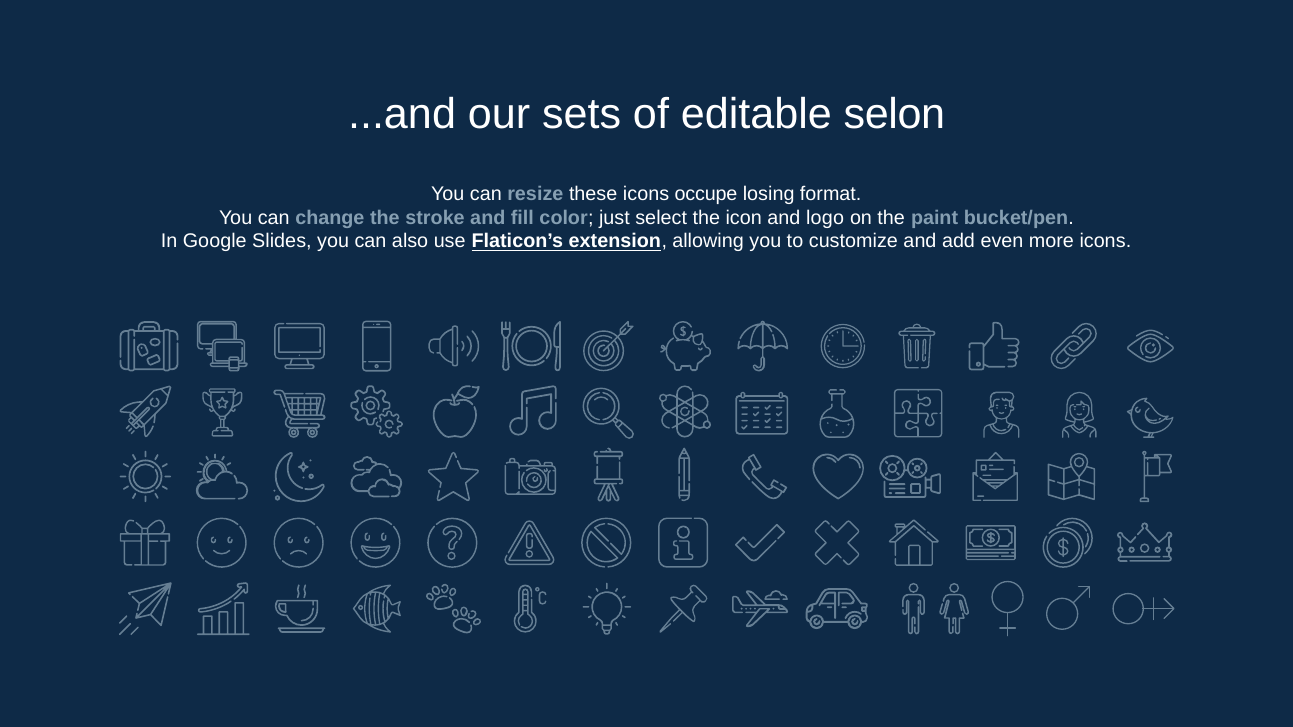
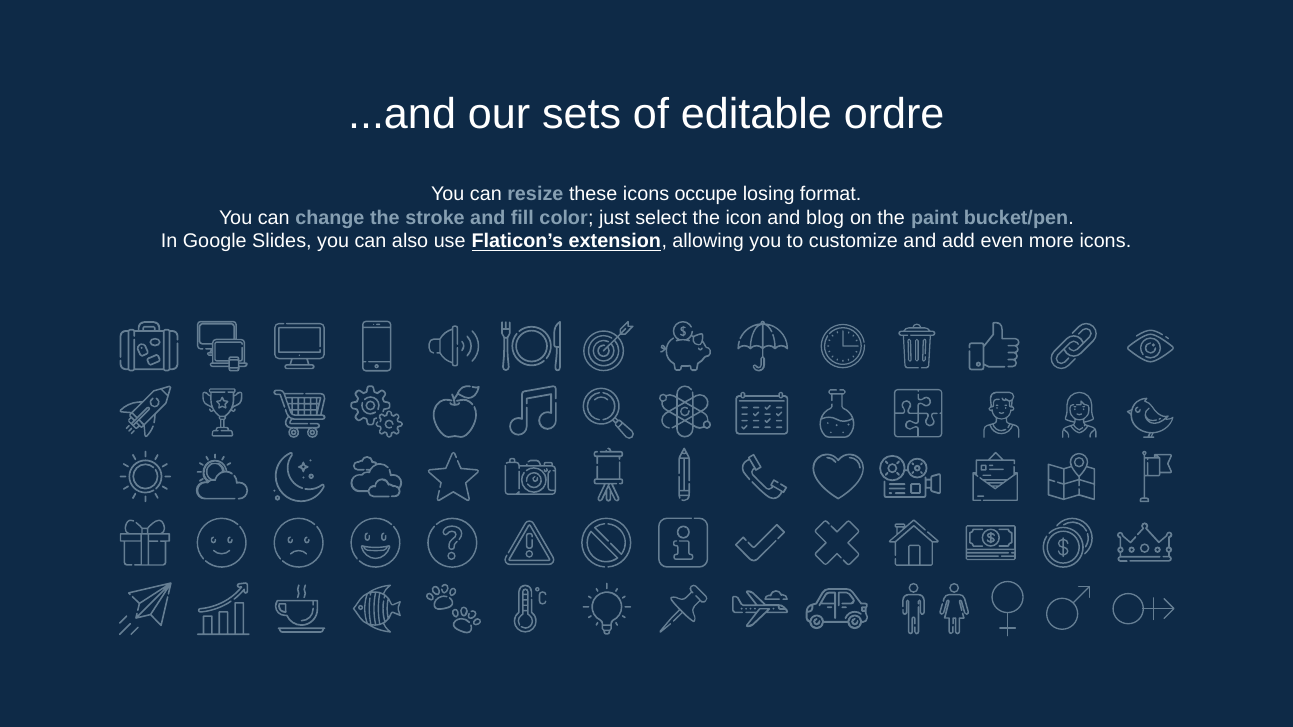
selon: selon -> ordre (894, 114)
logo: logo -> blog (825, 218)
